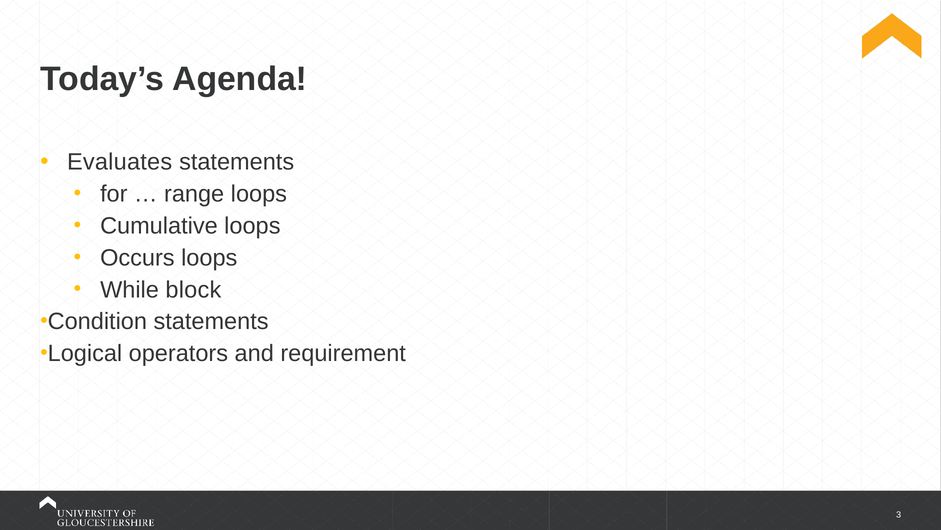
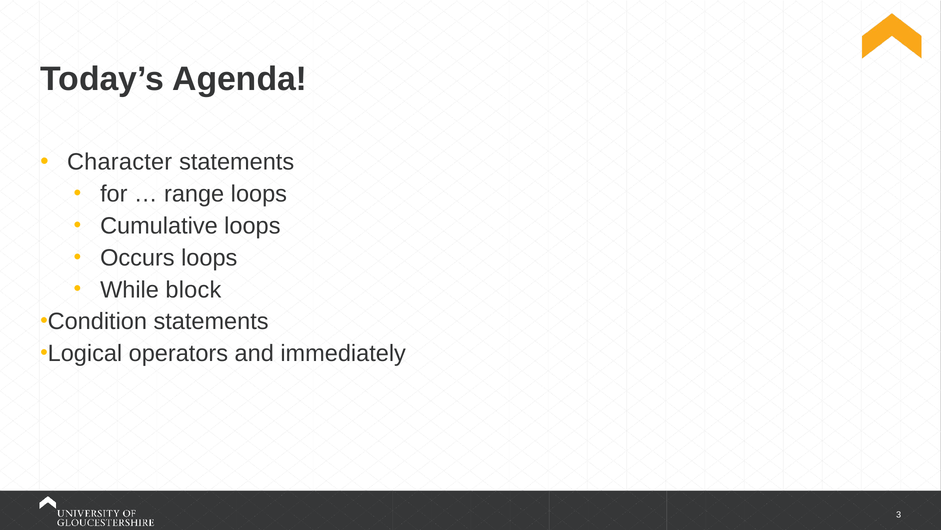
Evaluates: Evaluates -> Character (120, 162)
requirement: requirement -> immediately (343, 353)
